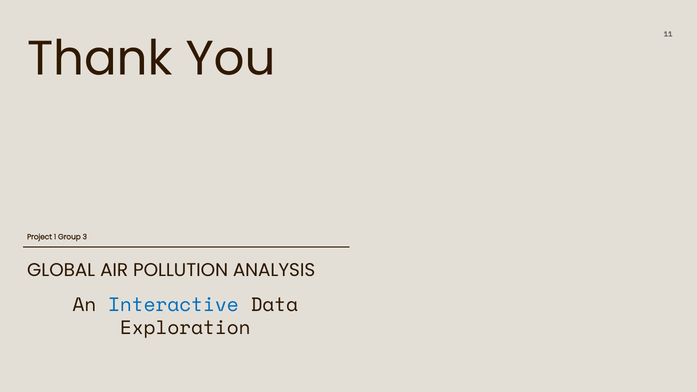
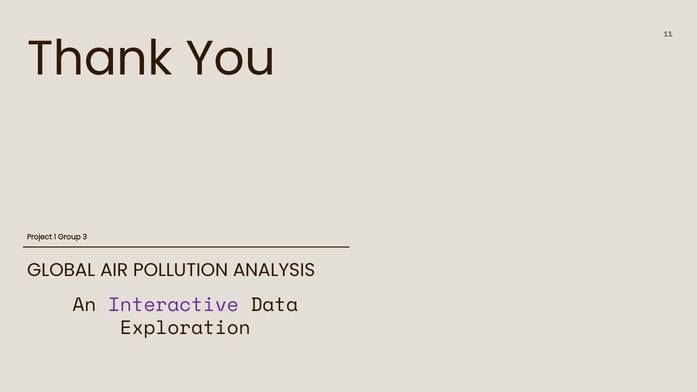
Interactive colour: blue -> purple (173, 305)
